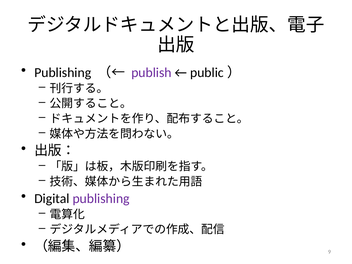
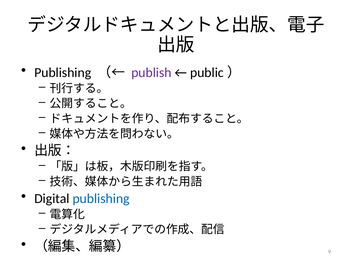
publishing colour: purple -> blue (101, 199)
